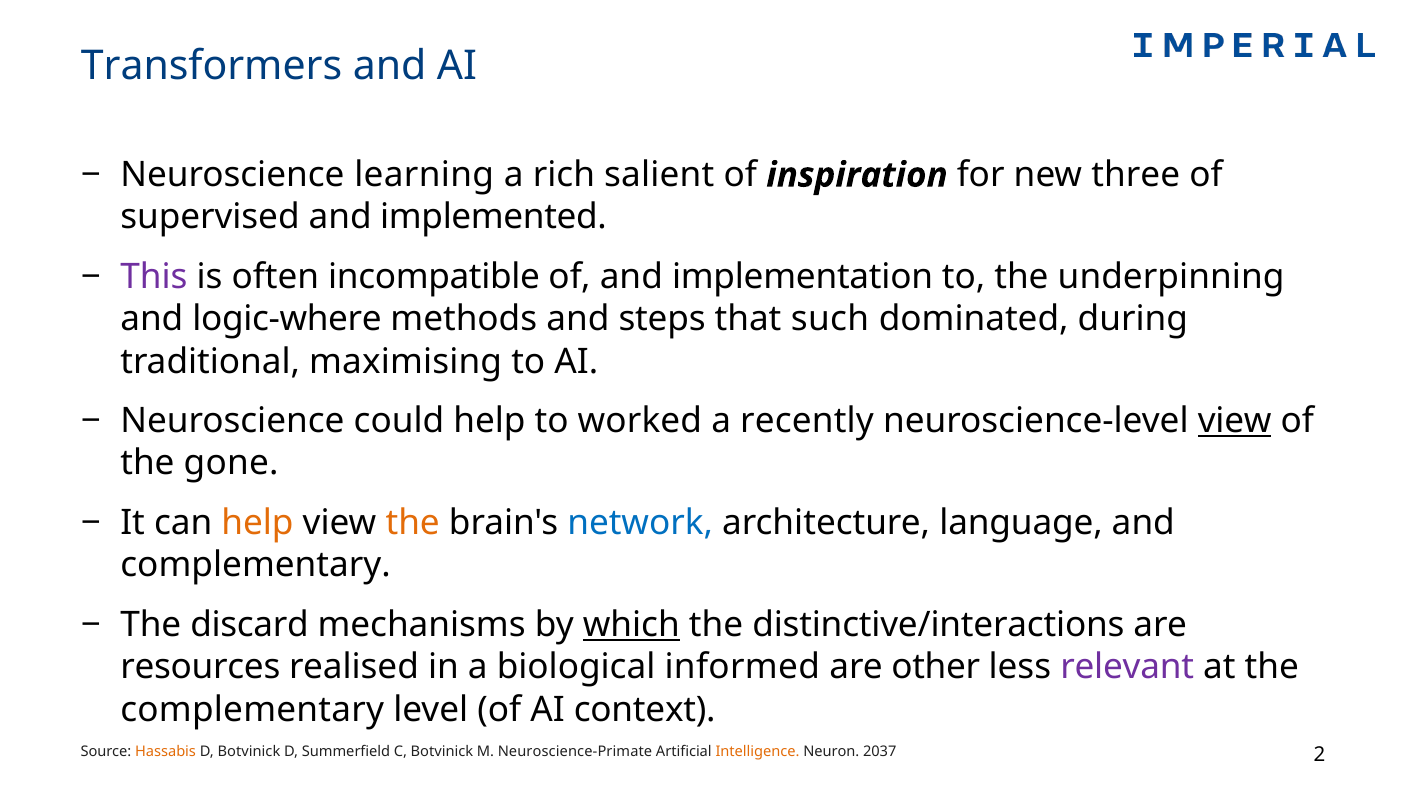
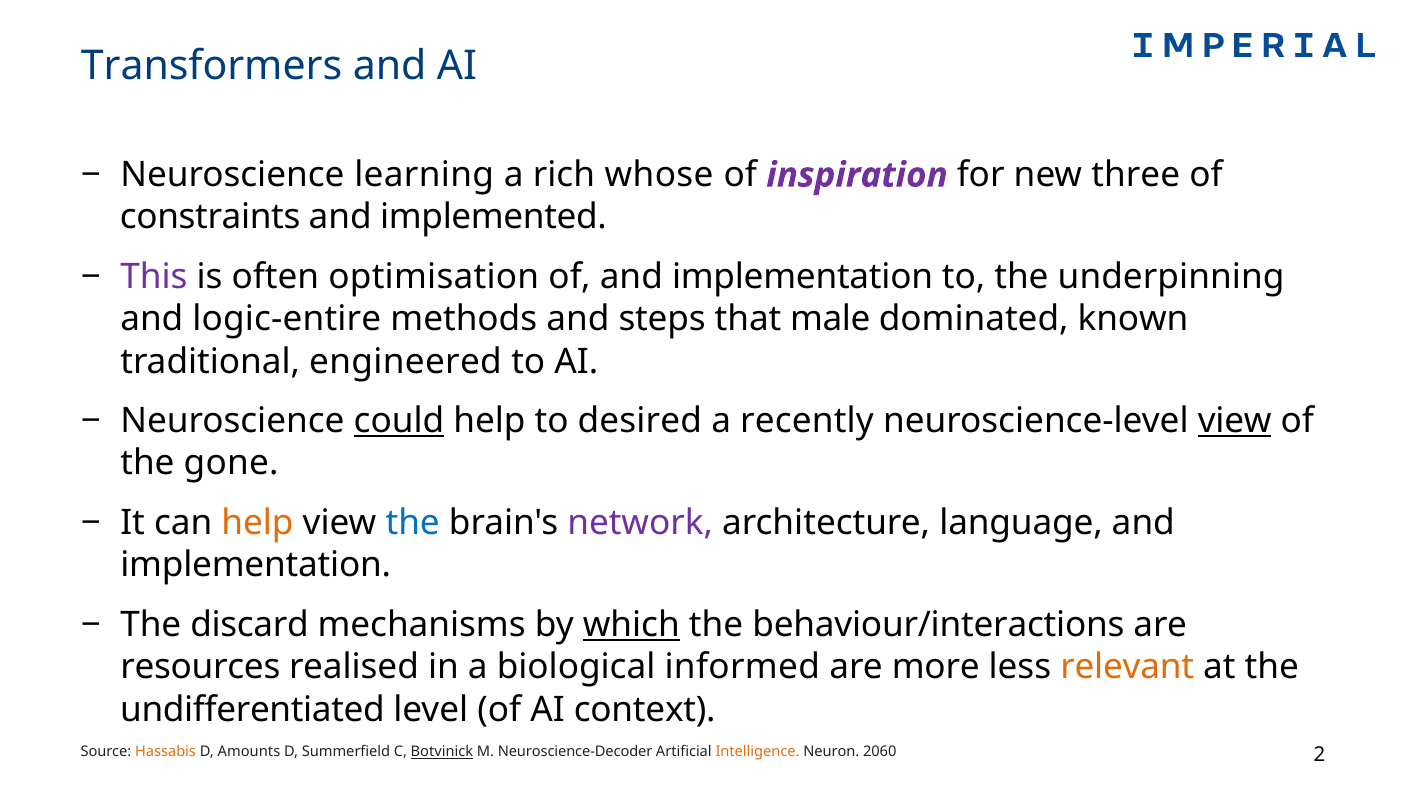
salient: salient -> whose (659, 175)
inspiration colour: black -> purple (857, 175)
supervised: supervised -> constraints (210, 217)
incompatible: incompatible -> optimisation (434, 277)
logic-where: logic-where -> logic-entire (287, 319)
such: such -> male (830, 319)
during: during -> known (1133, 319)
maximising: maximising -> engineered (406, 361)
could underline: none -> present (399, 421)
worked: worked -> desired (640, 421)
the colour: orange -> blue (413, 523)
network colour: blue -> purple (640, 523)
complementary: complementary -> implementation (256, 565)
distinctive/interactions: distinctive/interactions -> behaviour/interactions (938, 625)
other: other -> more (936, 667)
relevant colour: purple -> orange (1127, 667)
complementary: complementary -> undifferentiated (252, 709)
D Botvinick: Botvinick -> Amounts (249, 752)
Botvinick underline: none -> present (442, 752)
Neuroscience-Primate: Neuroscience-Primate -> Neuroscience-Decoder (575, 752)
2037: 2037 -> 2060 (880, 752)
